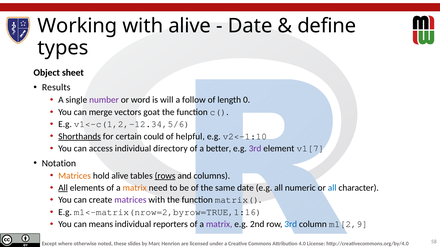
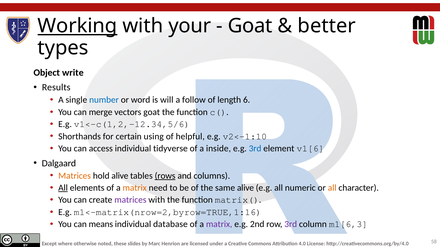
Working underline: none -> present (77, 26)
with alive: alive -> your (190, 26)
Date: Date -> Goat (250, 26)
define: define -> better (327, 26)
sheet: sheet -> write (73, 73)
number colour: purple -> blue (104, 100)
0: 0 -> 6 (247, 100)
Shorthands underline: present -> none (80, 137)
could: could -> using (154, 137)
directory: directory -> tidyverse (170, 149)
better: better -> inside (218, 149)
3rd colour: purple -> blue (255, 149)
v1[7: v1[7 -> v1[6 (310, 149)
Notation: Notation -> Dalgaard (59, 164)
same date: date -> alive (245, 188)
all colour: blue -> orange (332, 188)
reporters: reporters -> database (170, 225)
3rd colour: blue -> purple (291, 225)
m1[2,9: m1[2,9 -> m1[6,3 (348, 225)
